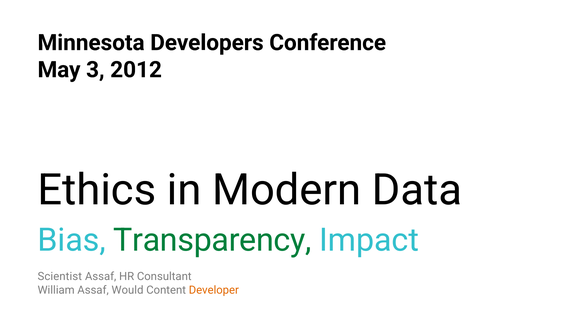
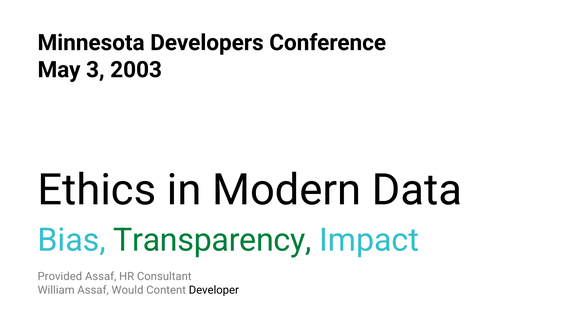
2012: 2012 -> 2003 (136, 70)
Scientist: Scientist -> Provided (60, 277)
Developer colour: orange -> black (214, 290)
